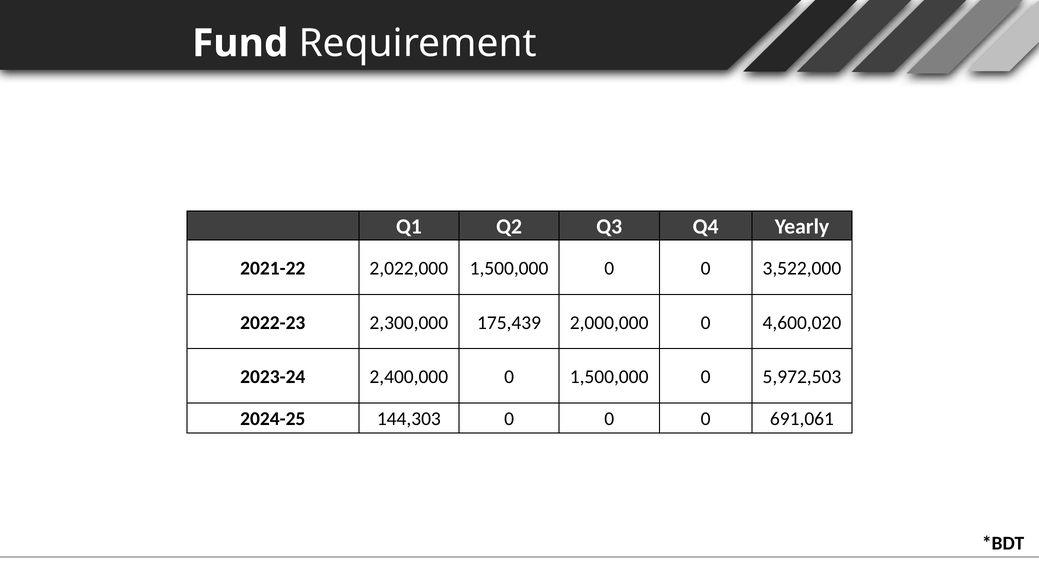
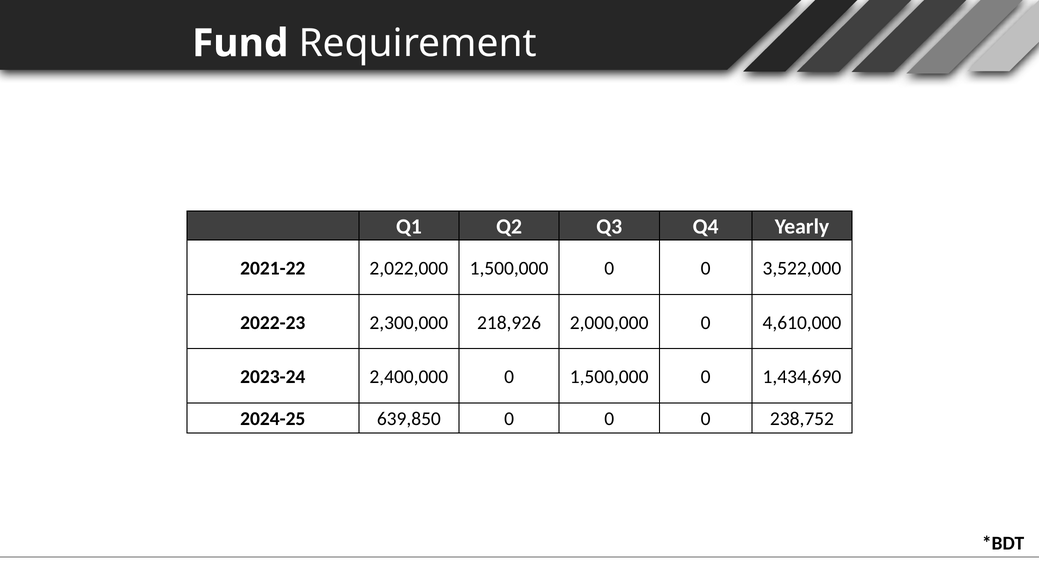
175,439: 175,439 -> 218,926 (509, 323)
4,600,020: 4,600,020 -> 4,610,000 (802, 323)
5,972,503: 5,972,503 -> 1,434,690 (802, 377)
144,303: 144,303 -> 639,850 (409, 419)
691,061: 691,061 -> 238,752 (802, 419)
